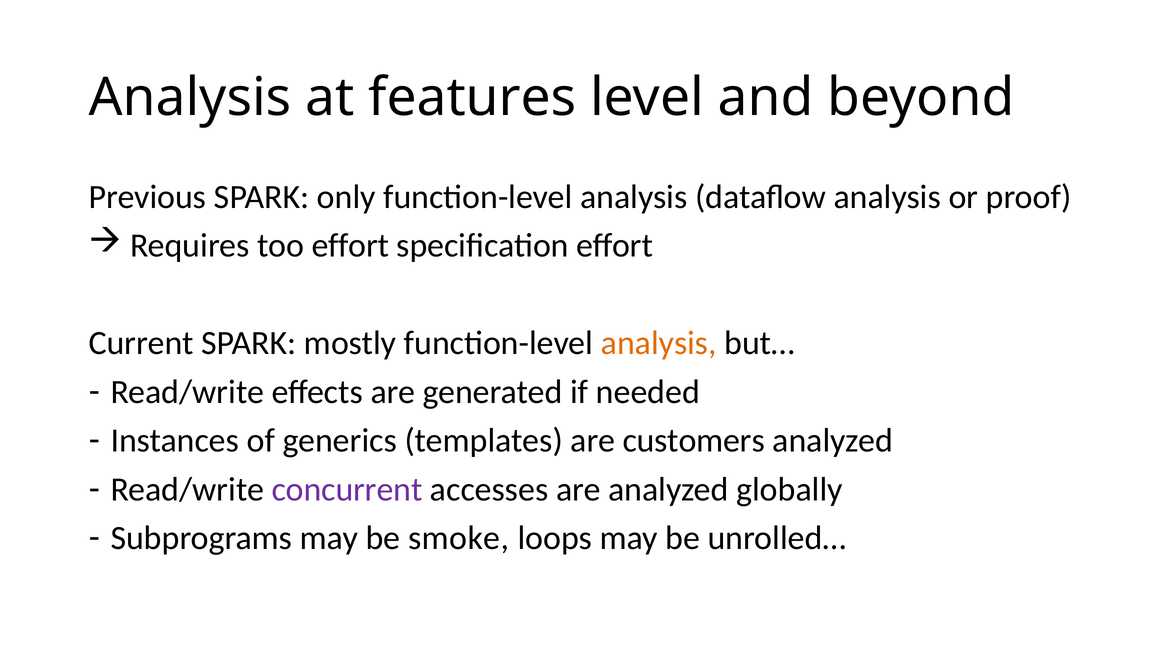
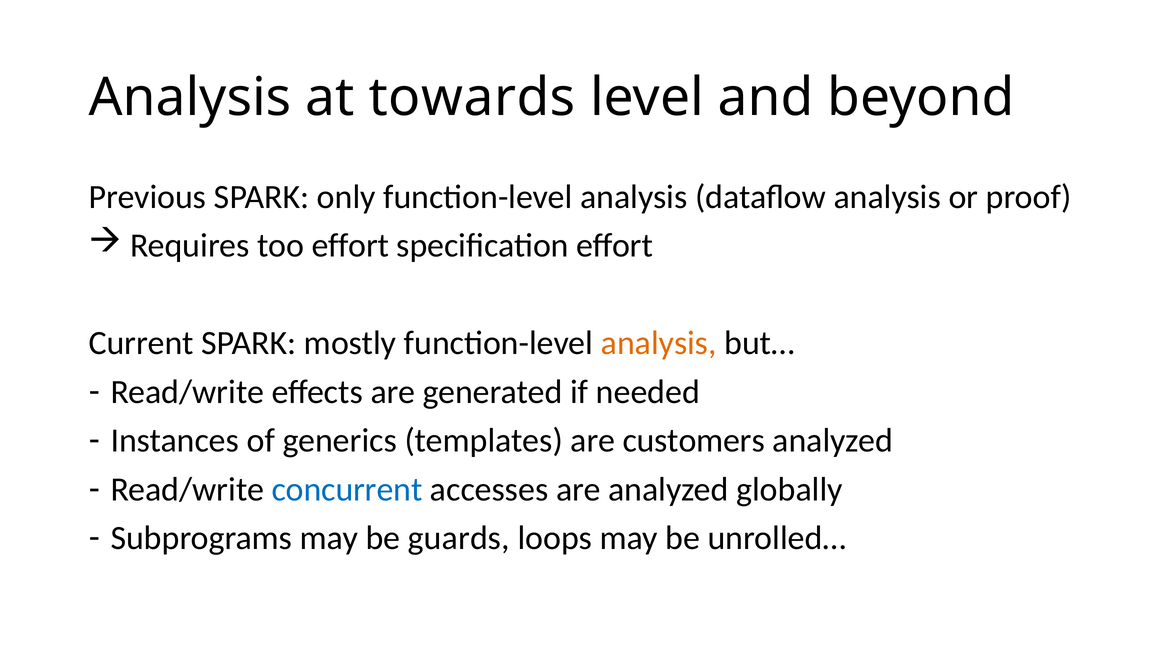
features: features -> towards (472, 98)
concurrent colour: purple -> blue (347, 489)
smoke: smoke -> guards (459, 538)
